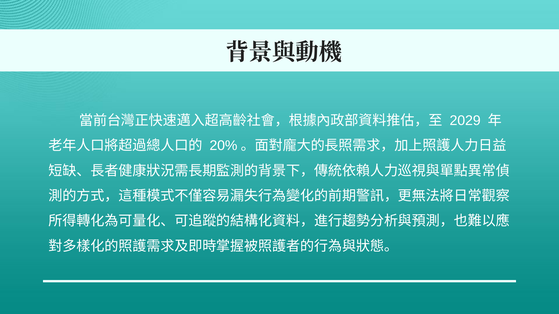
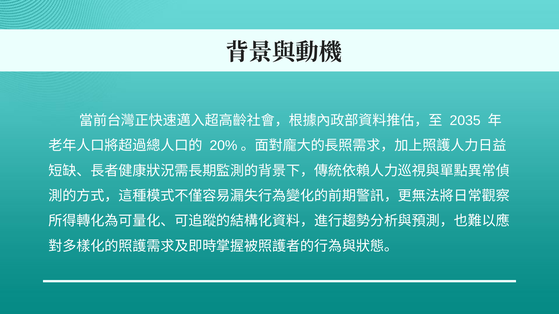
2029: 2029 -> 2035 (465, 121)
